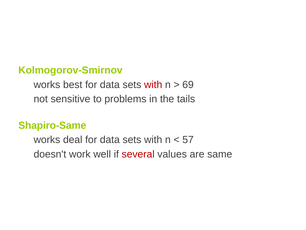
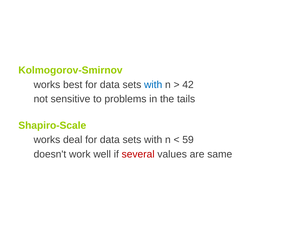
with colour: red -> blue (153, 84)
69: 69 -> 42 (188, 84)
Shapiro-Same: Shapiro-Same -> Shapiro-Scale (52, 125)
57: 57 -> 59 (188, 140)
